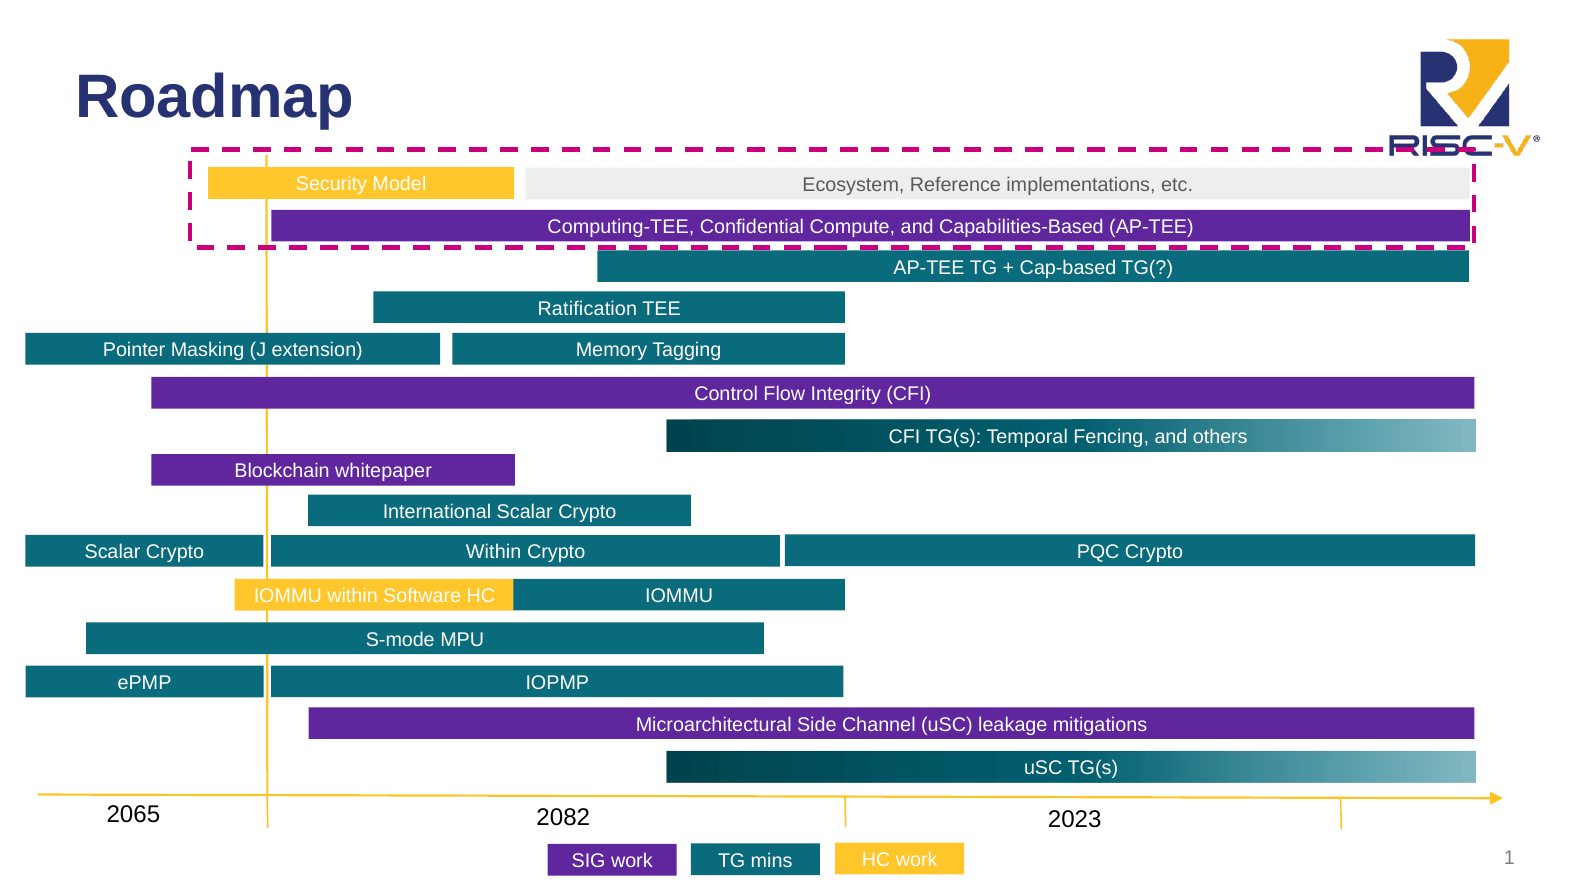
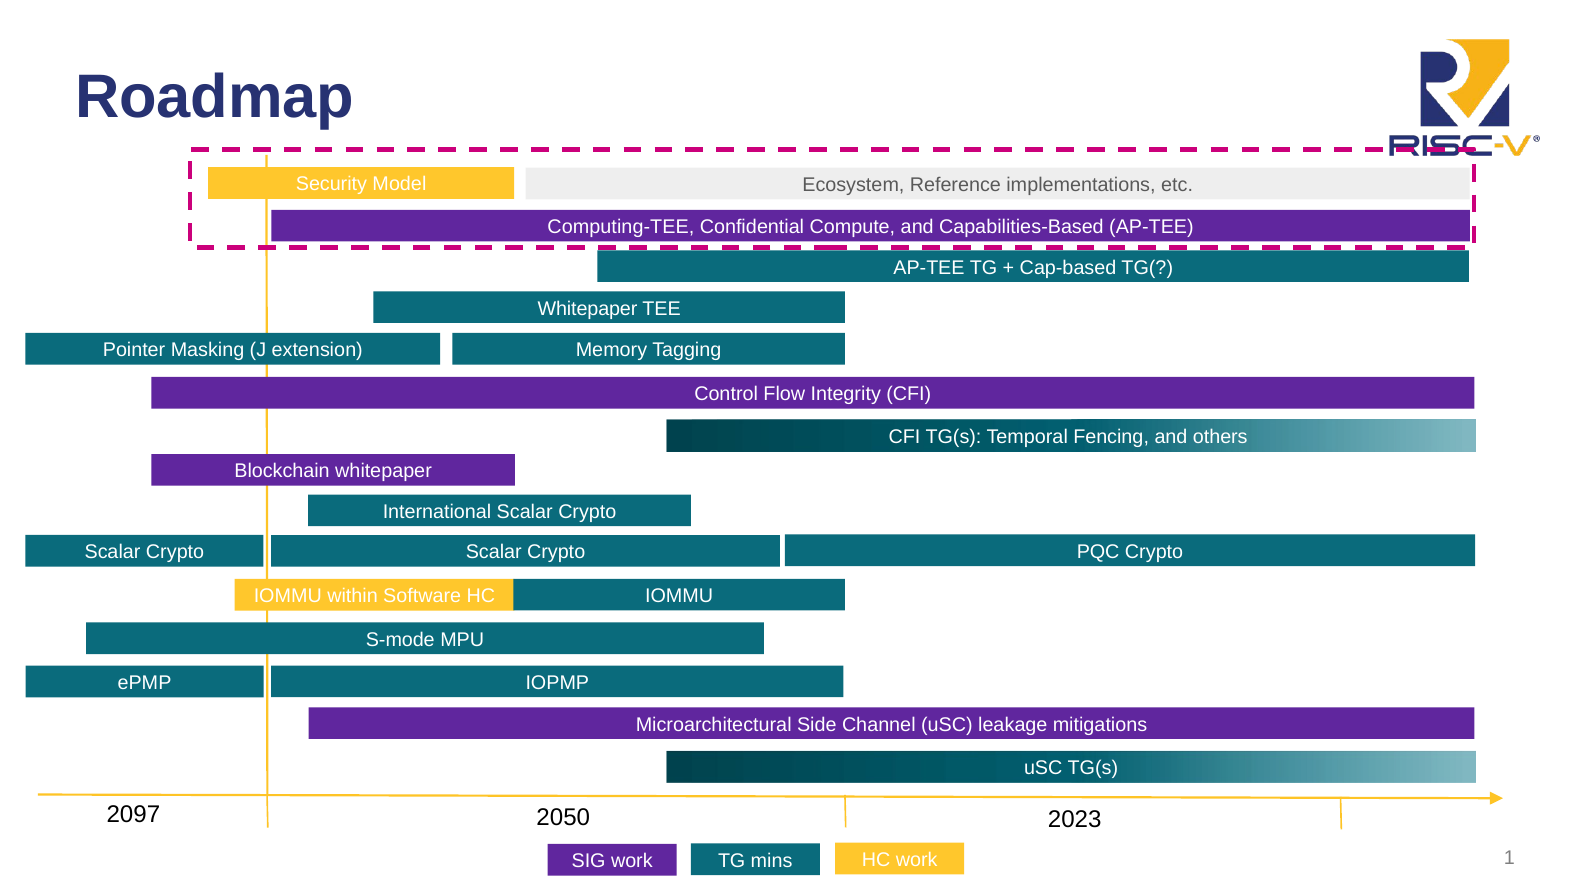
Ratification: Ratification -> Whitepaper (587, 309)
Within: Within -> Scalar (494, 552)
2065: 2065 -> 2097 (133, 814)
2082: 2082 -> 2050 (563, 817)
